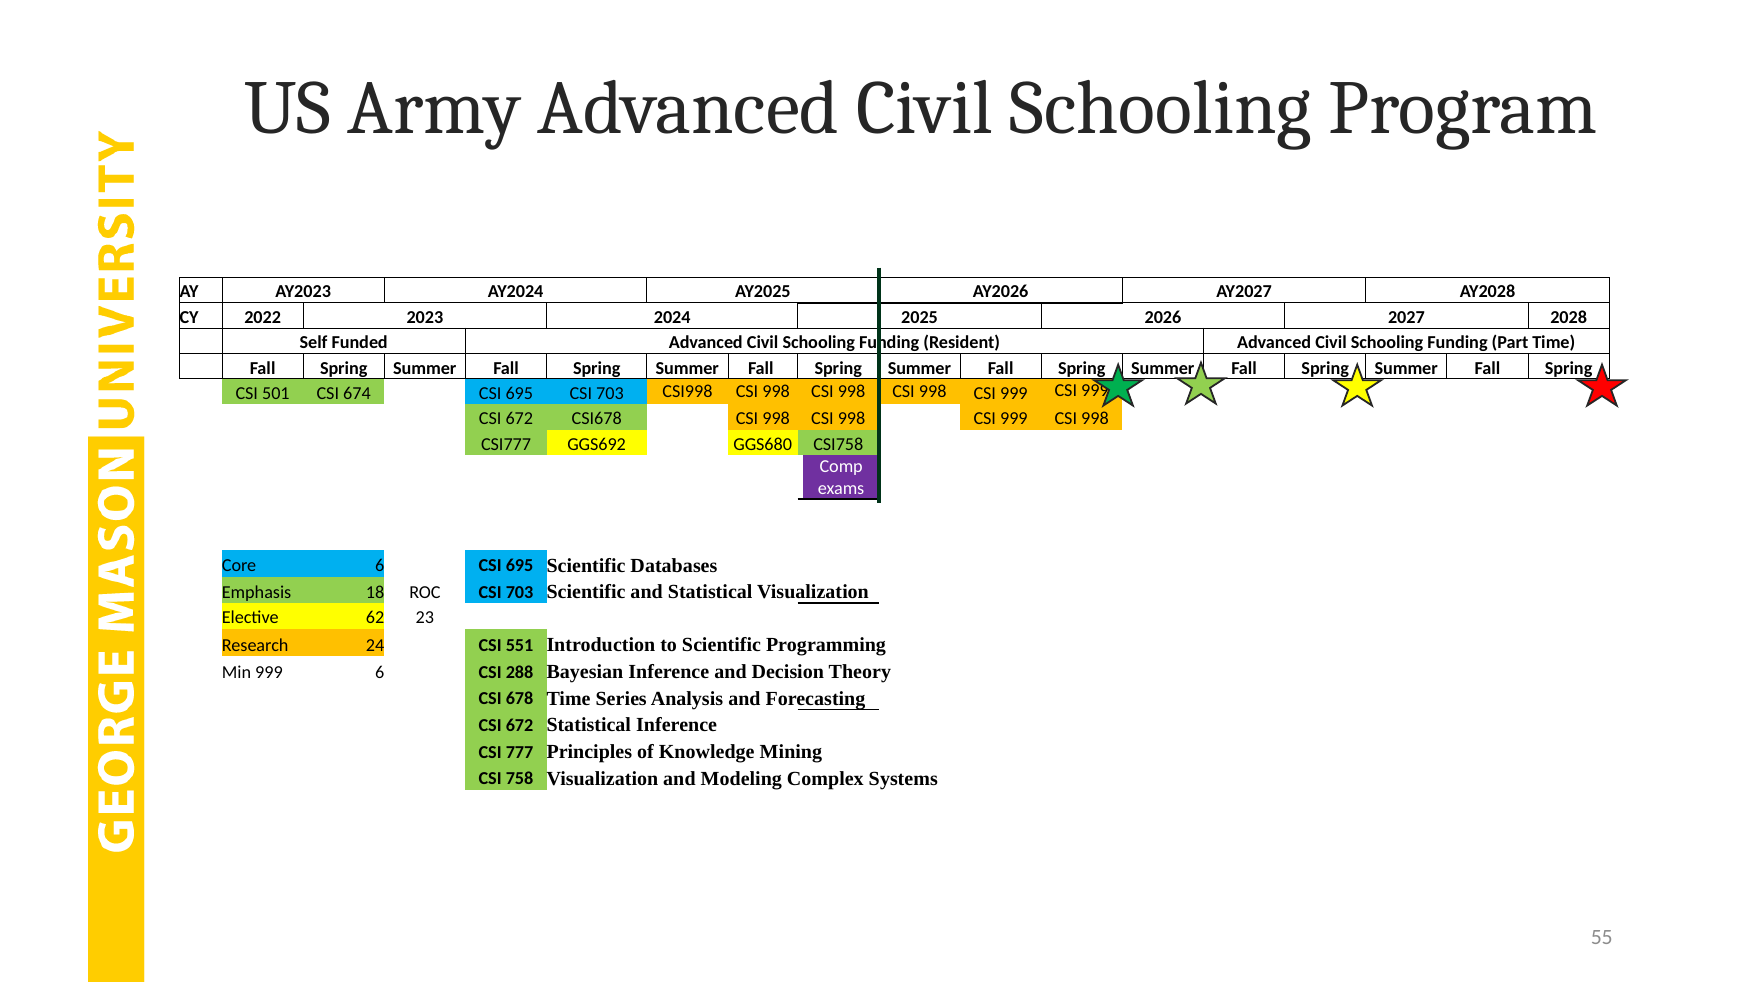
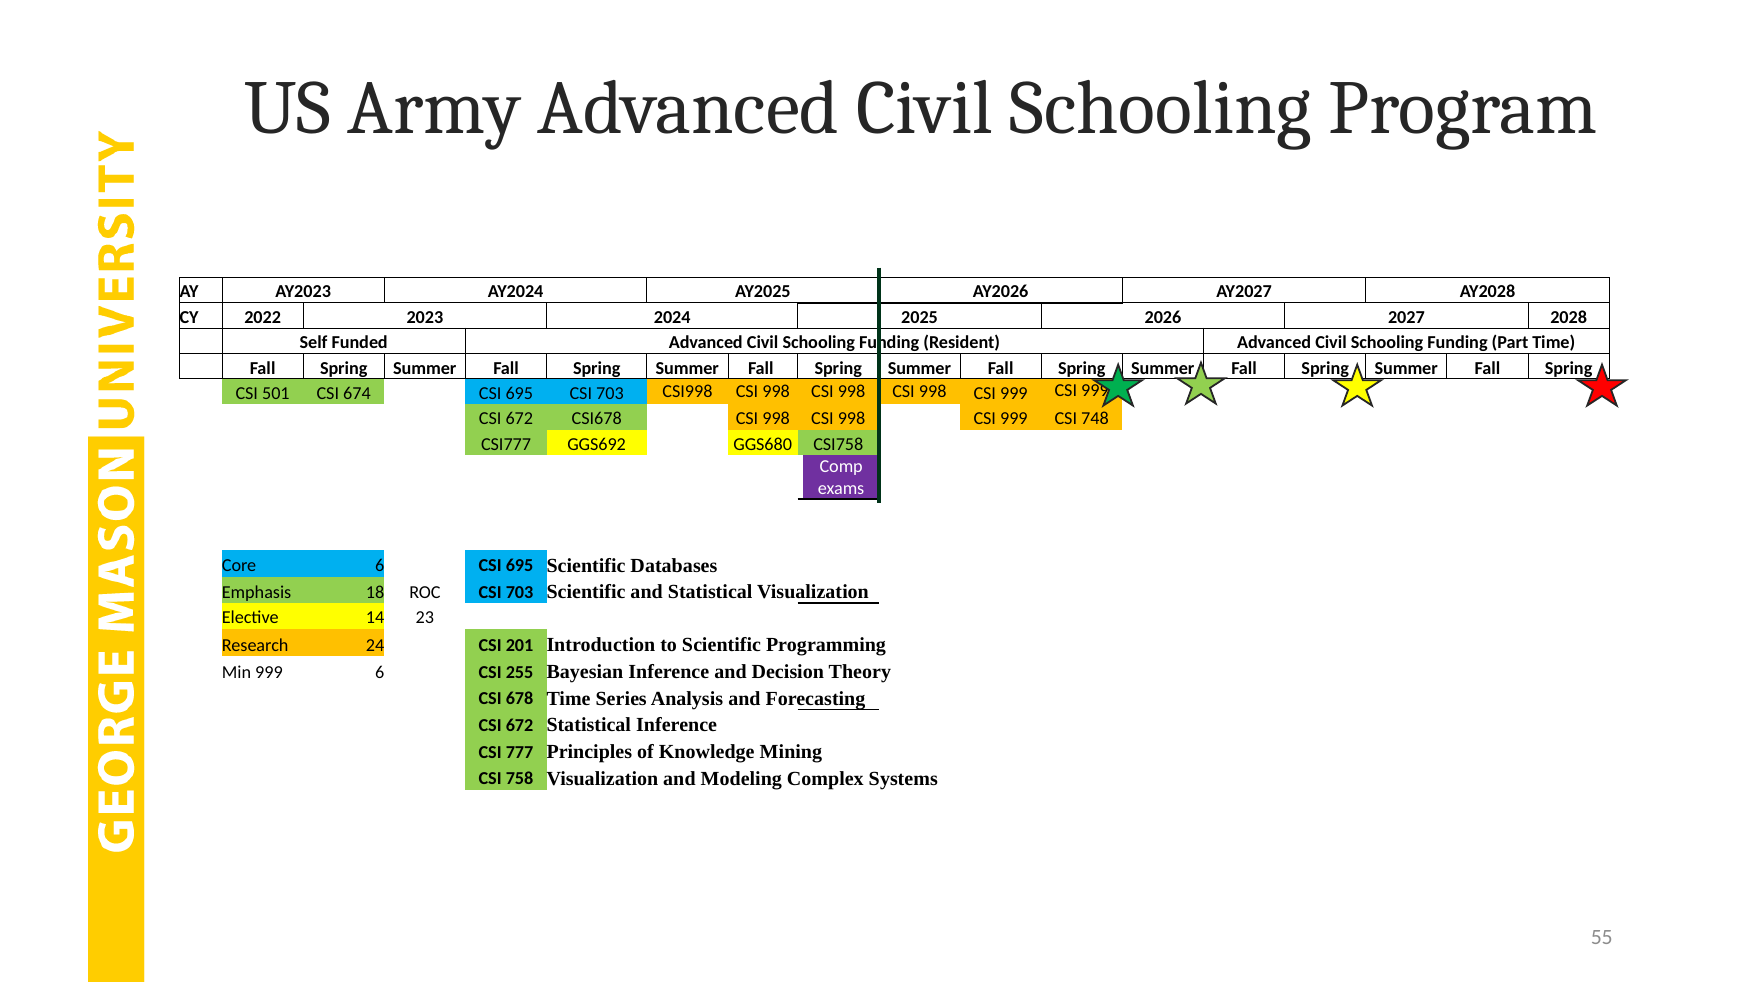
999 CSI 998: 998 -> 748 (1095, 419)
62: 62 -> 14 (375, 618)
551: 551 -> 201 (520, 646)
288: 288 -> 255 (520, 672)
